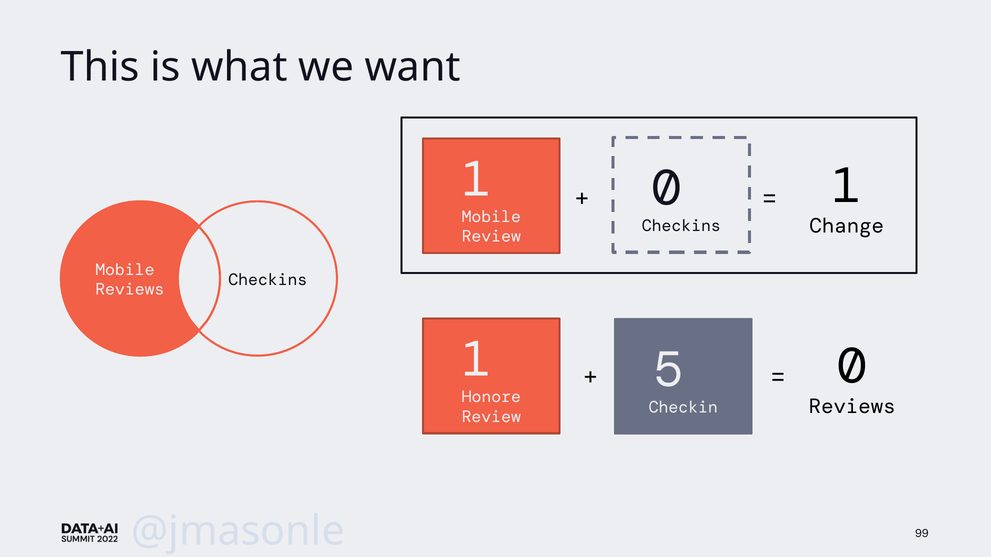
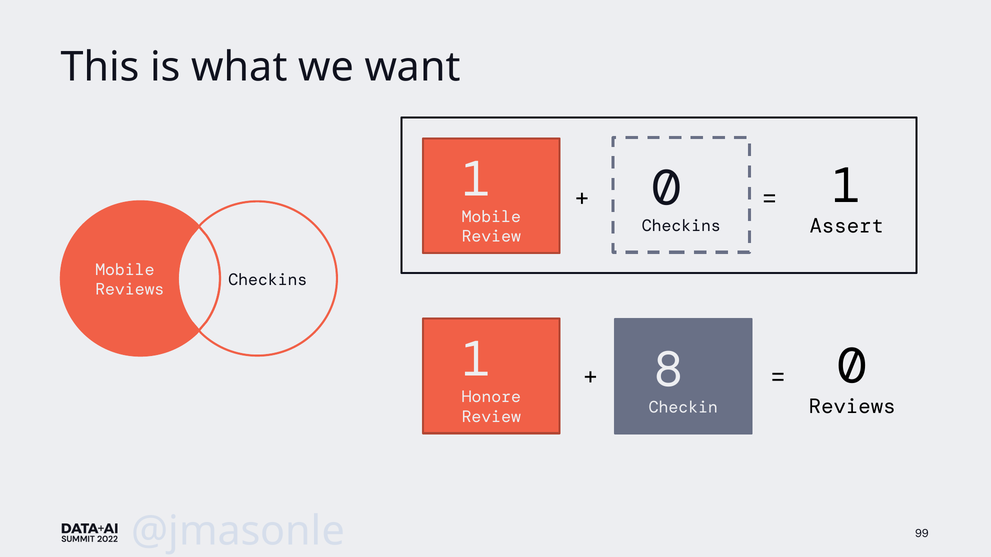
Change: Change -> Assert (847, 226)
5: 5 -> 8 (668, 370)
